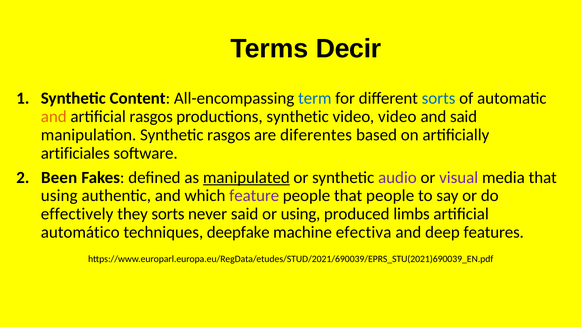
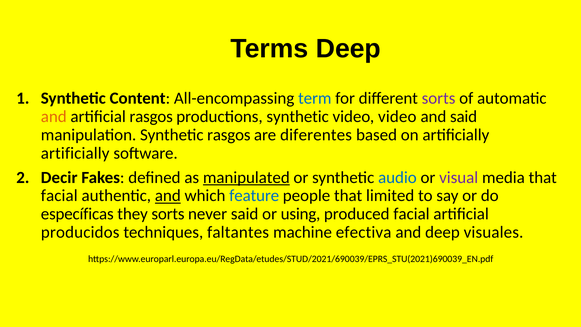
Terms Decir: Decir -> Deep (348, 49)
sorts colour: blue -> purple (439, 98)
artificiales: artificiales -> artificially (75, 153)
Been: Been -> Decir (59, 177)
audio colour: purple -> blue (397, 177)
using: using -> facial (59, 196)
and underline: none -> present (168, 196)
feature colour: purple -> blue (254, 196)
that people: people -> limited (390, 196)
effectively: effectively -> específicas (77, 214)
produced limbs: limbs -> facial (411, 214)
automático: automático -> producidos (80, 232)
deepfake: deepfake -> faltantes (238, 232)
features: features -> visuales (494, 232)
